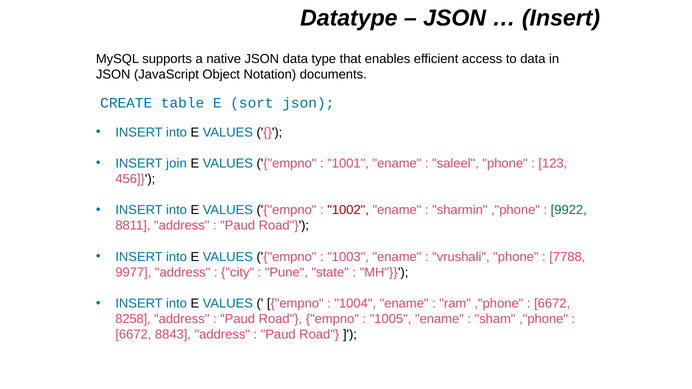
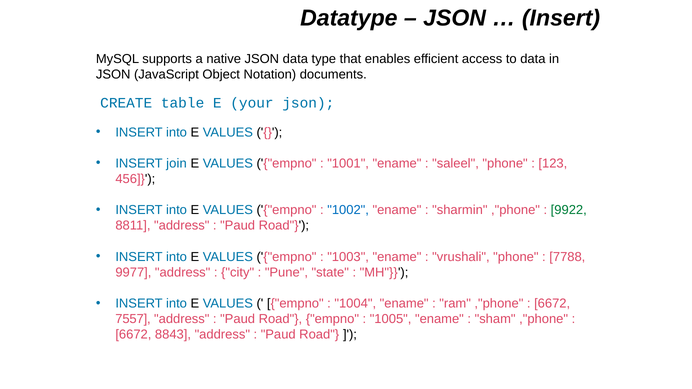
sort: sort -> your (252, 103)
1002 colour: red -> blue (348, 210)
8258: 8258 -> 7557 (133, 319)
